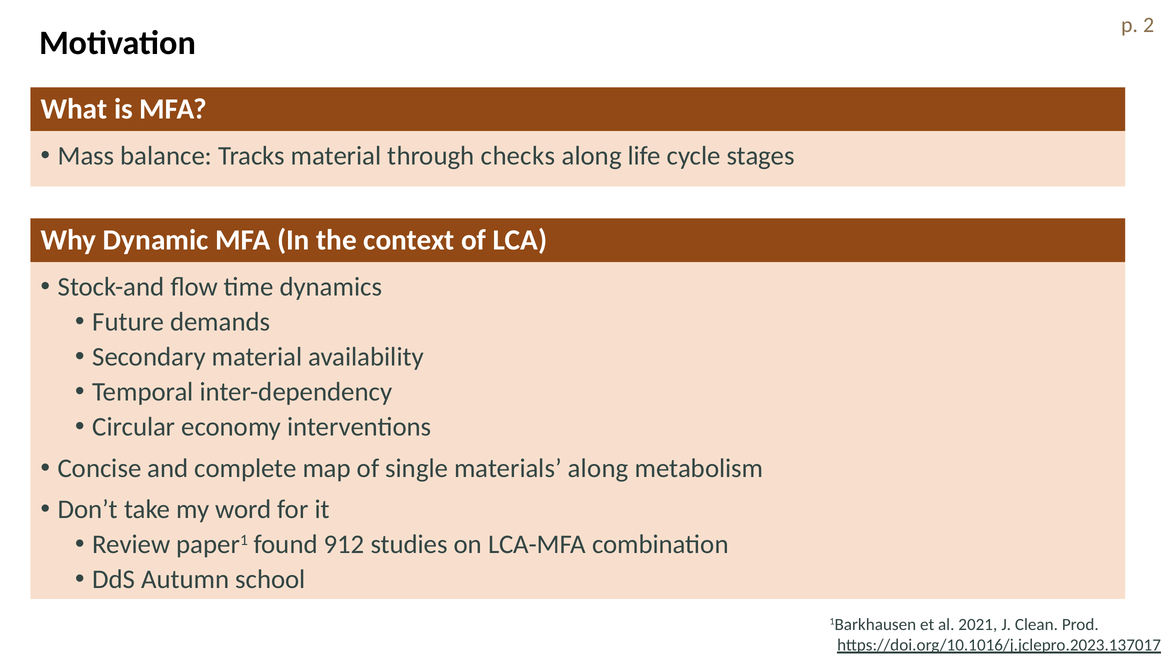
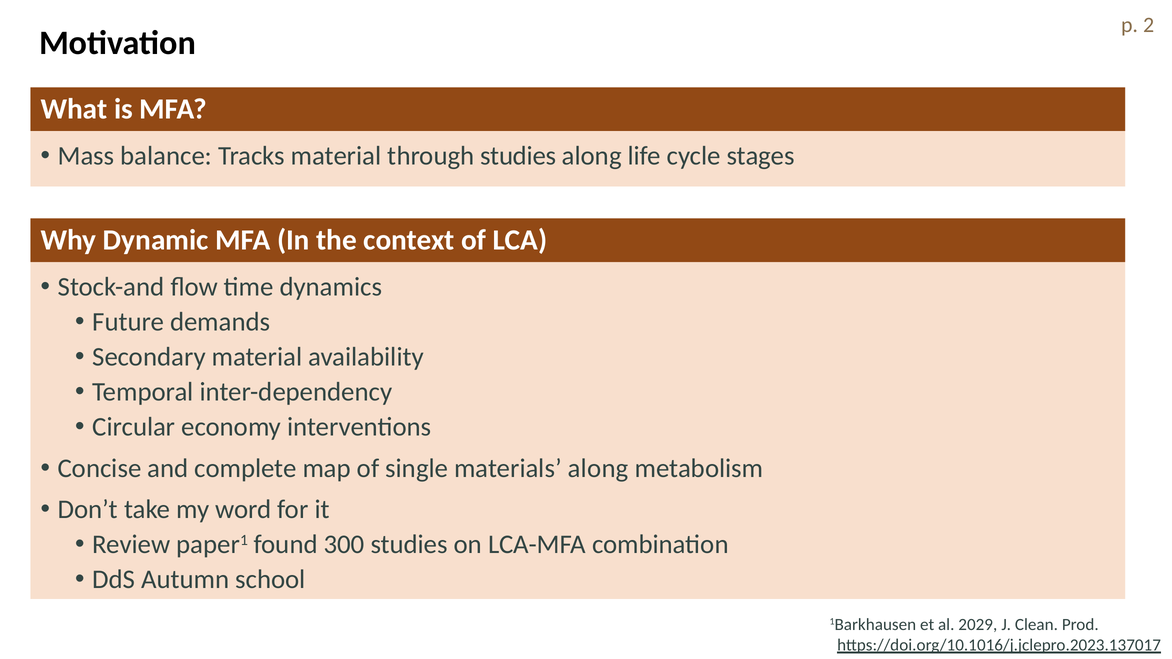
through checks: checks -> studies (518, 156)
912: 912 -> 300 (344, 545)
2021: 2021 -> 2029 (978, 625)
